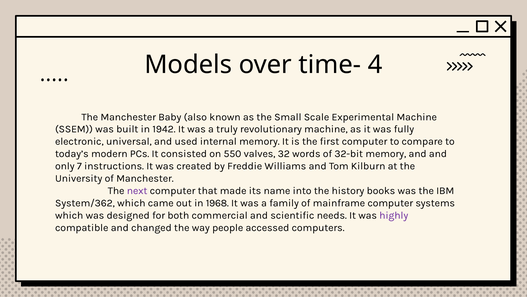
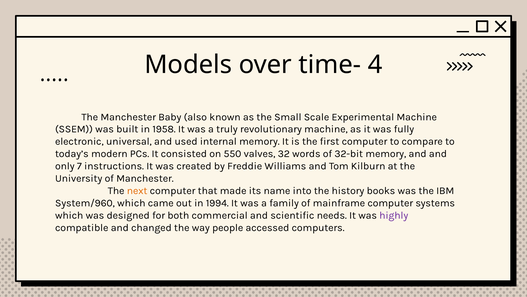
1942: 1942 -> 1958 (164, 129)
next colour: purple -> orange (137, 191)
System/362: System/362 -> System/960 (85, 203)
1968: 1968 -> 1994 (217, 203)
